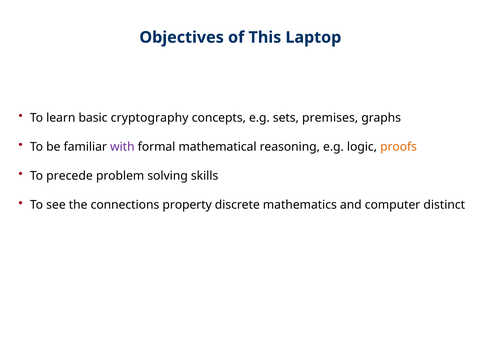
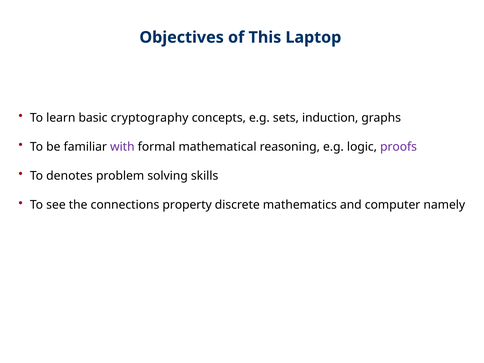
premises: premises -> induction (330, 118)
proofs colour: orange -> purple (399, 147)
precede: precede -> denotes (70, 176)
distinct: distinct -> namely (444, 205)
